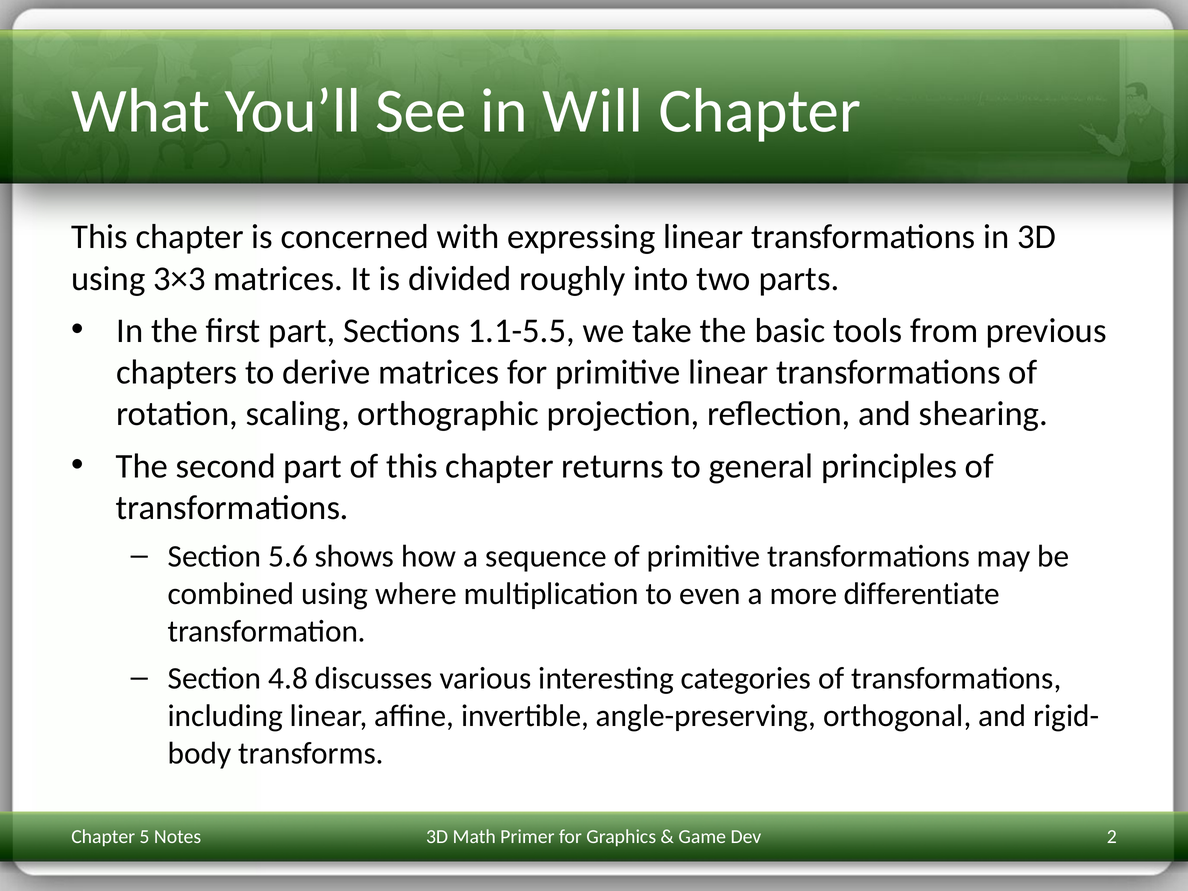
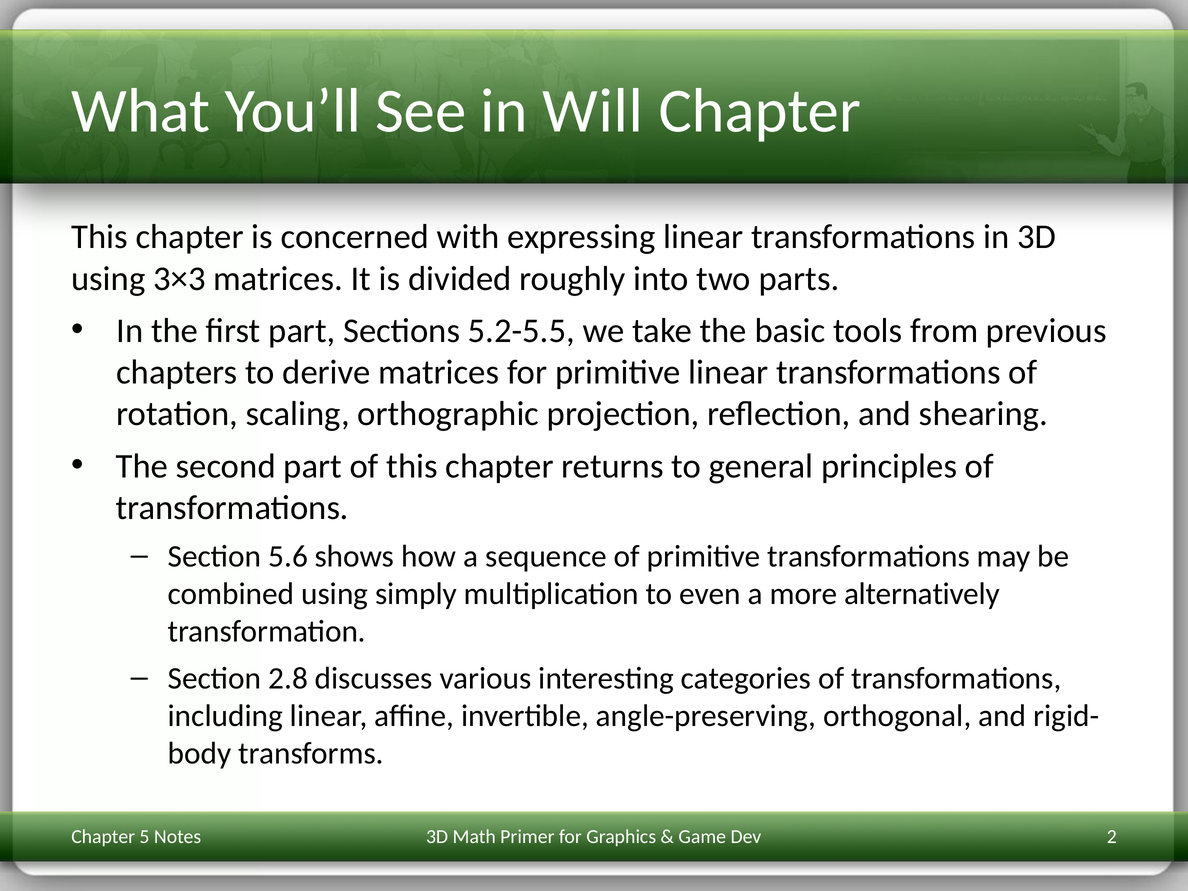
1.1-5.5: 1.1-5.5 -> 5.2-5.5 (521, 331)
where: where -> simply (416, 594)
differentiate: differentiate -> alternatively (922, 594)
4.8: 4.8 -> 2.8 (288, 678)
